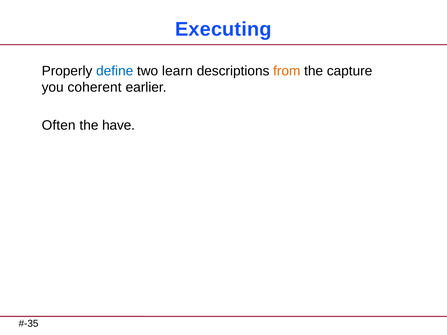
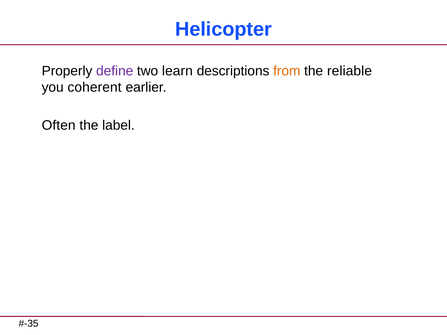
Executing: Executing -> Helicopter (223, 29)
define colour: blue -> purple (115, 71)
capture: capture -> reliable (350, 71)
have: have -> label (118, 126)
